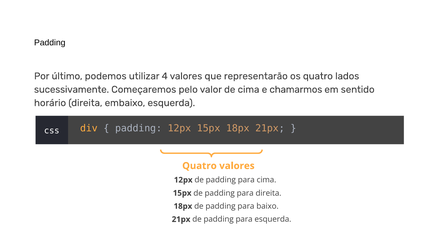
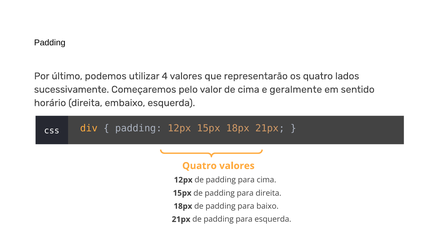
chamarmos: chamarmos -> geralmente (296, 90)
